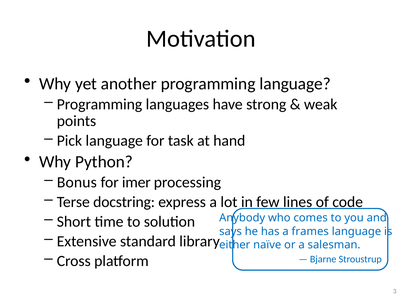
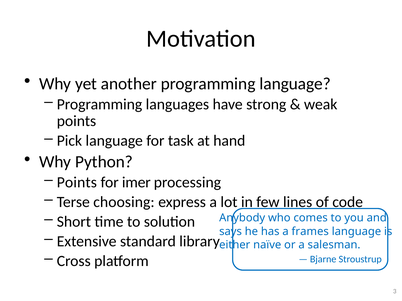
Bonus: Bonus -> Points (77, 183)
docstring: docstring -> choosing (124, 202)
